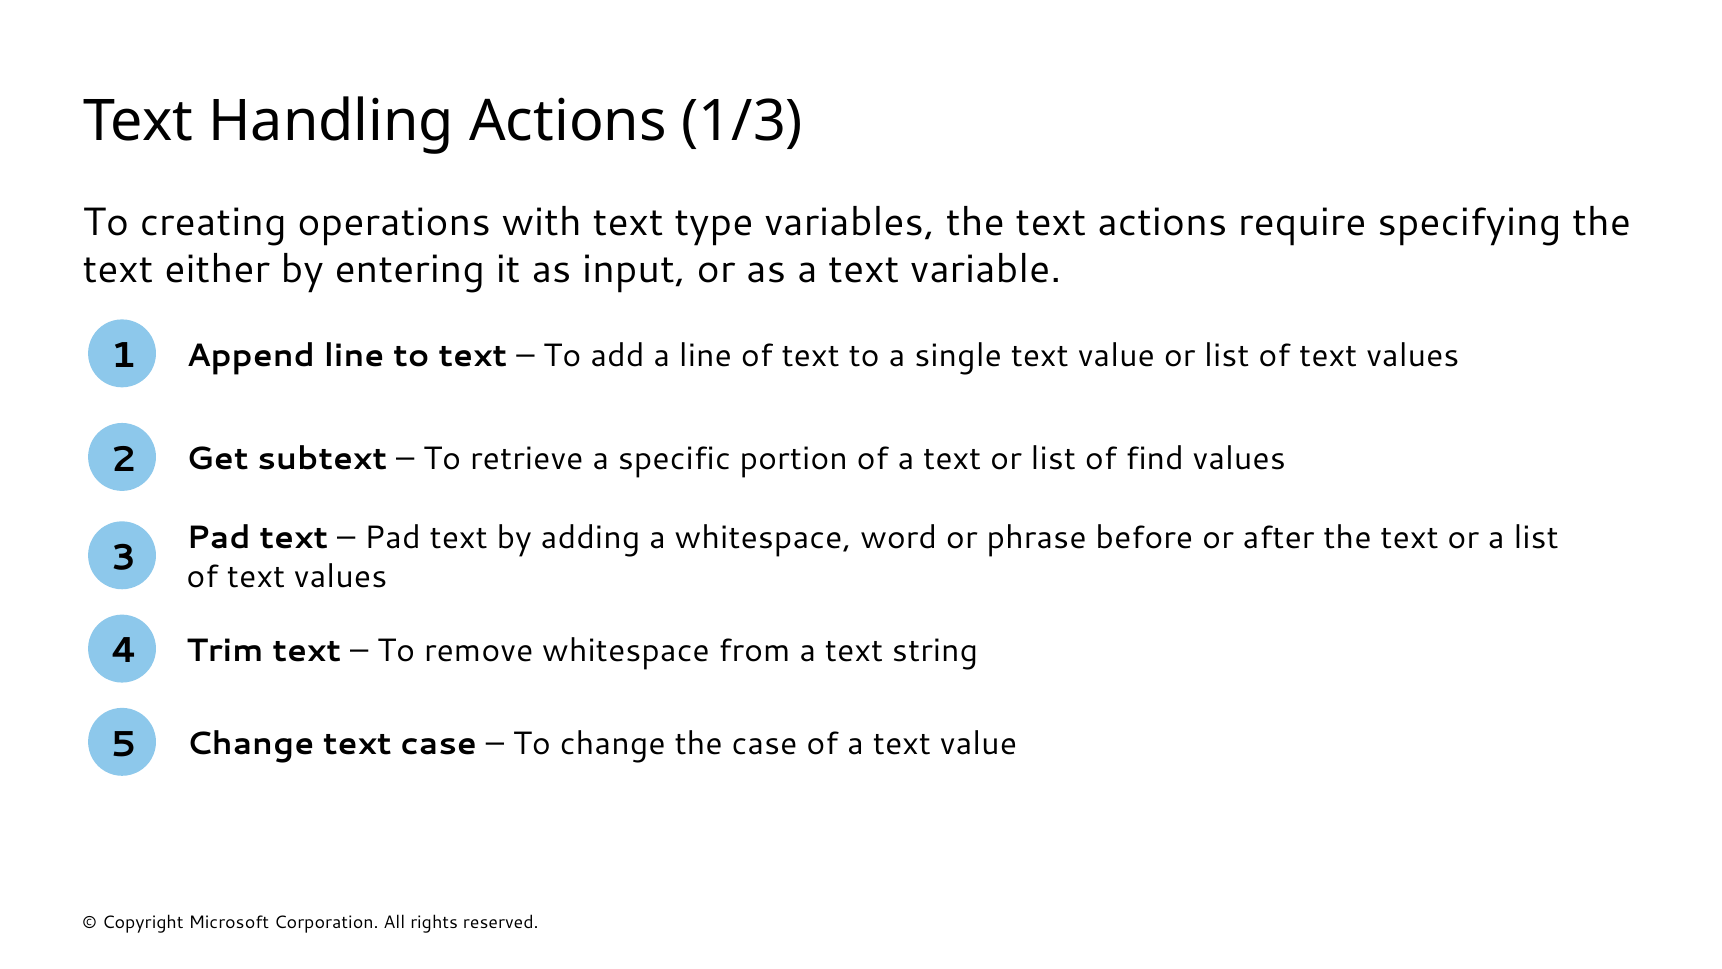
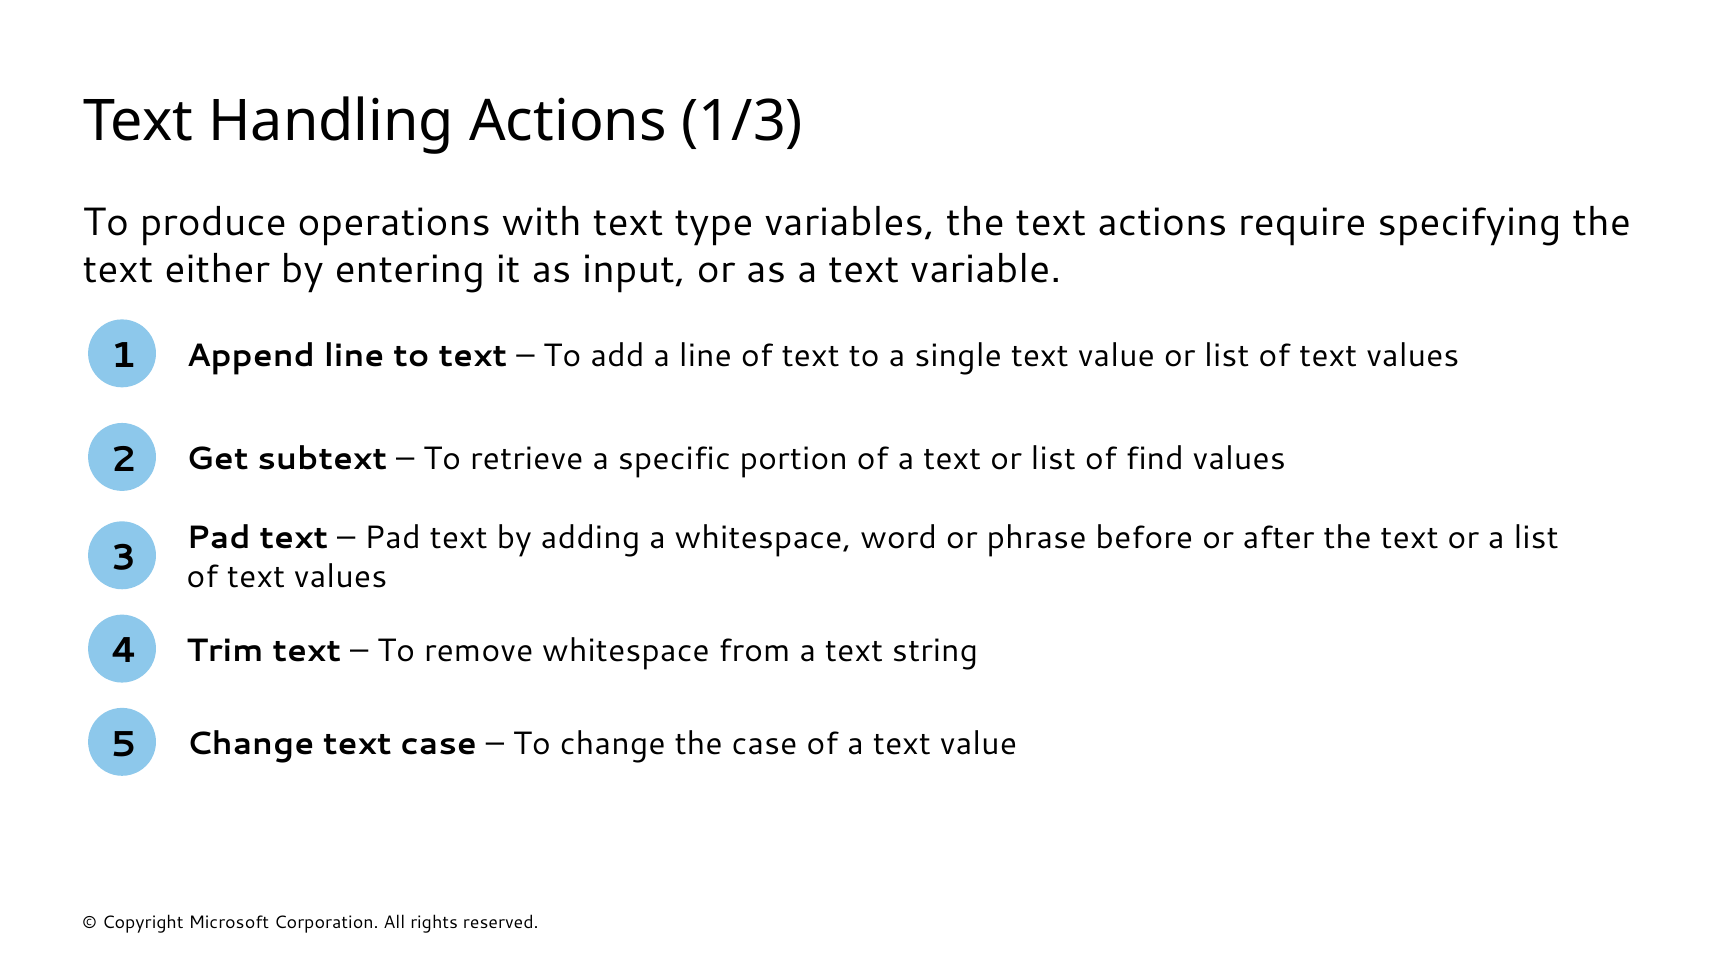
creating: creating -> produce (213, 222)
